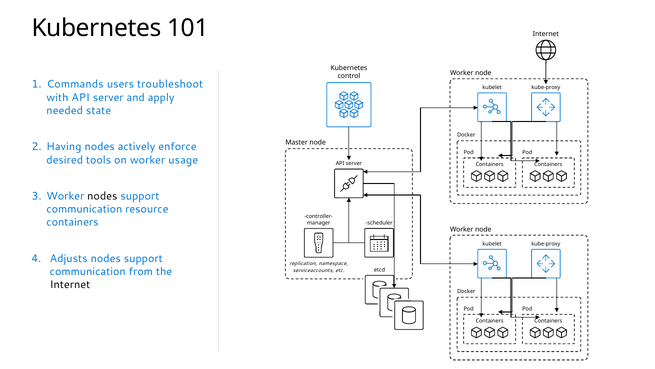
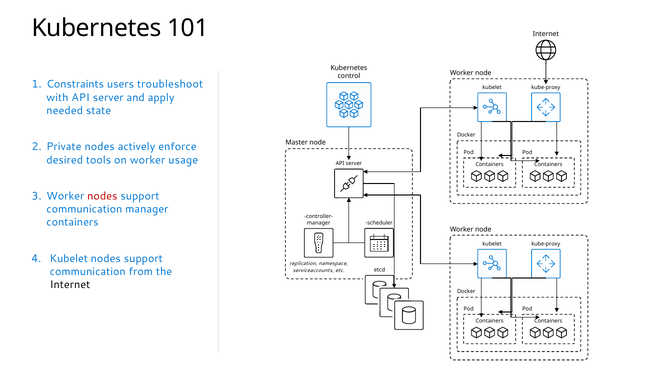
Commands: Commands -> Constraints (75, 84)
Having: Having -> Private (64, 147)
nodes colour: black -> red (102, 196)
communication resource: resource -> manager (147, 209)
Adjusts: Adjusts -> Kubelet (69, 258)
